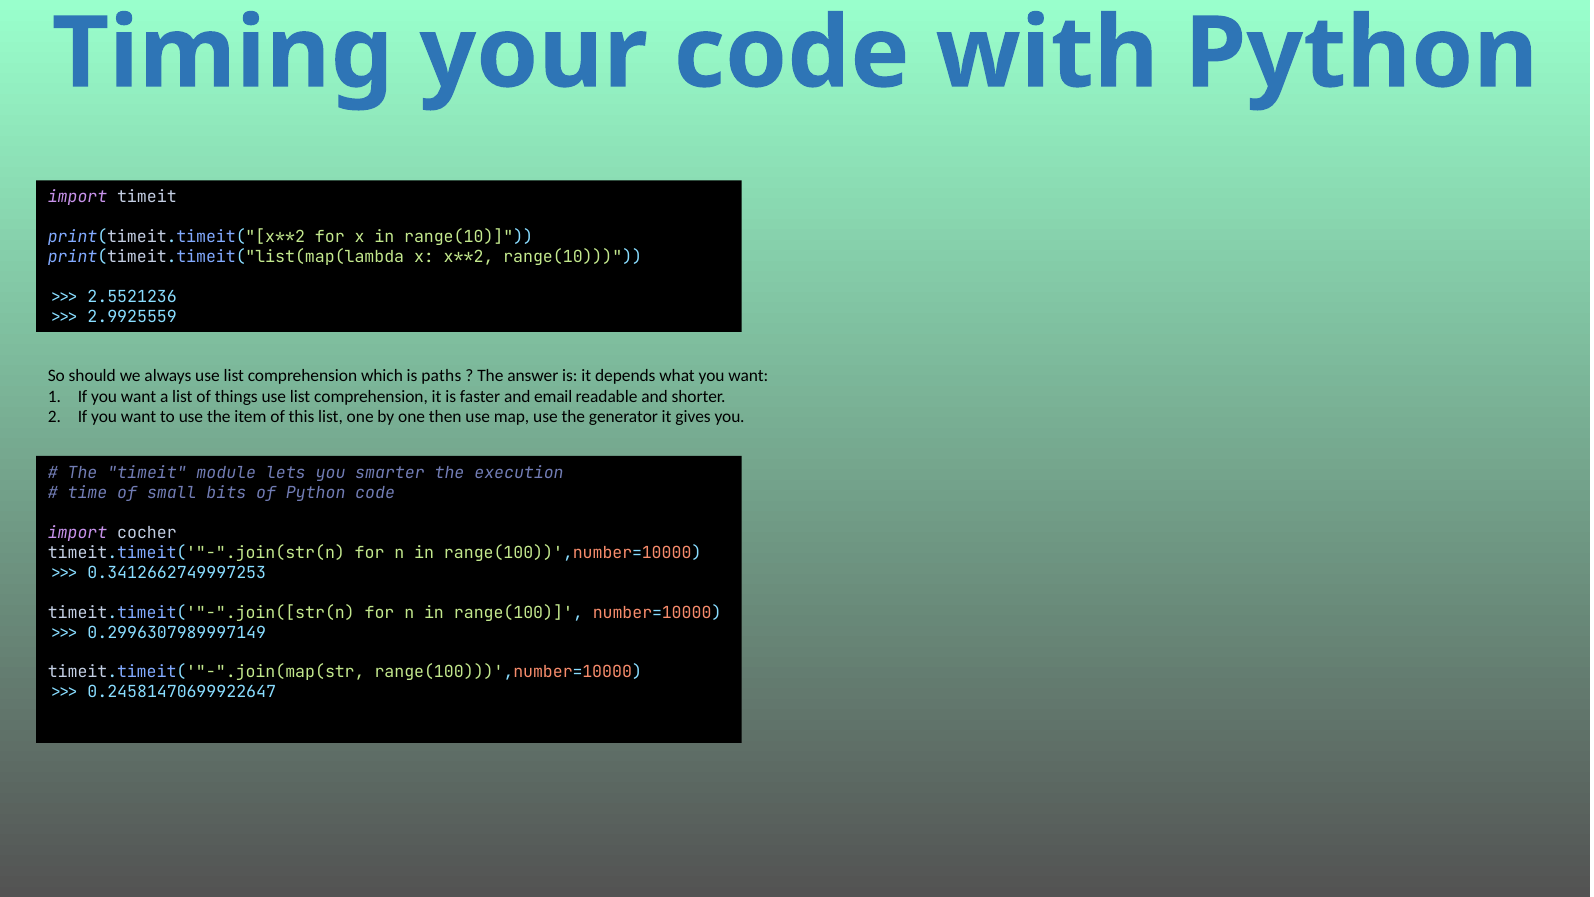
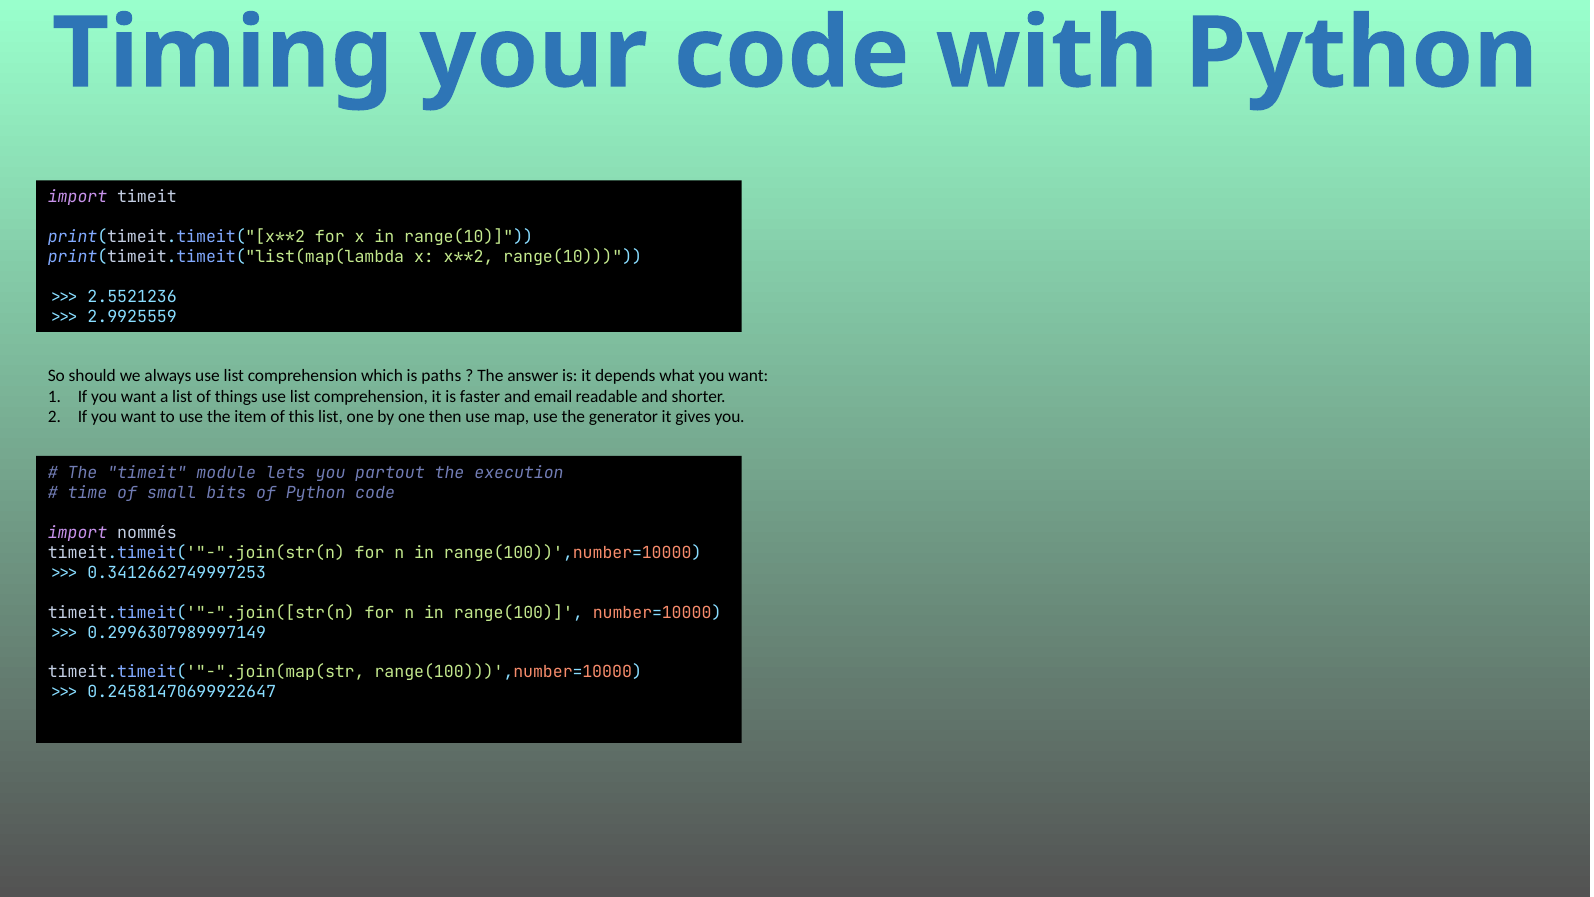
smarter: smarter -> partout (390, 473)
cocher: cocher -> nommés (147, 532)
